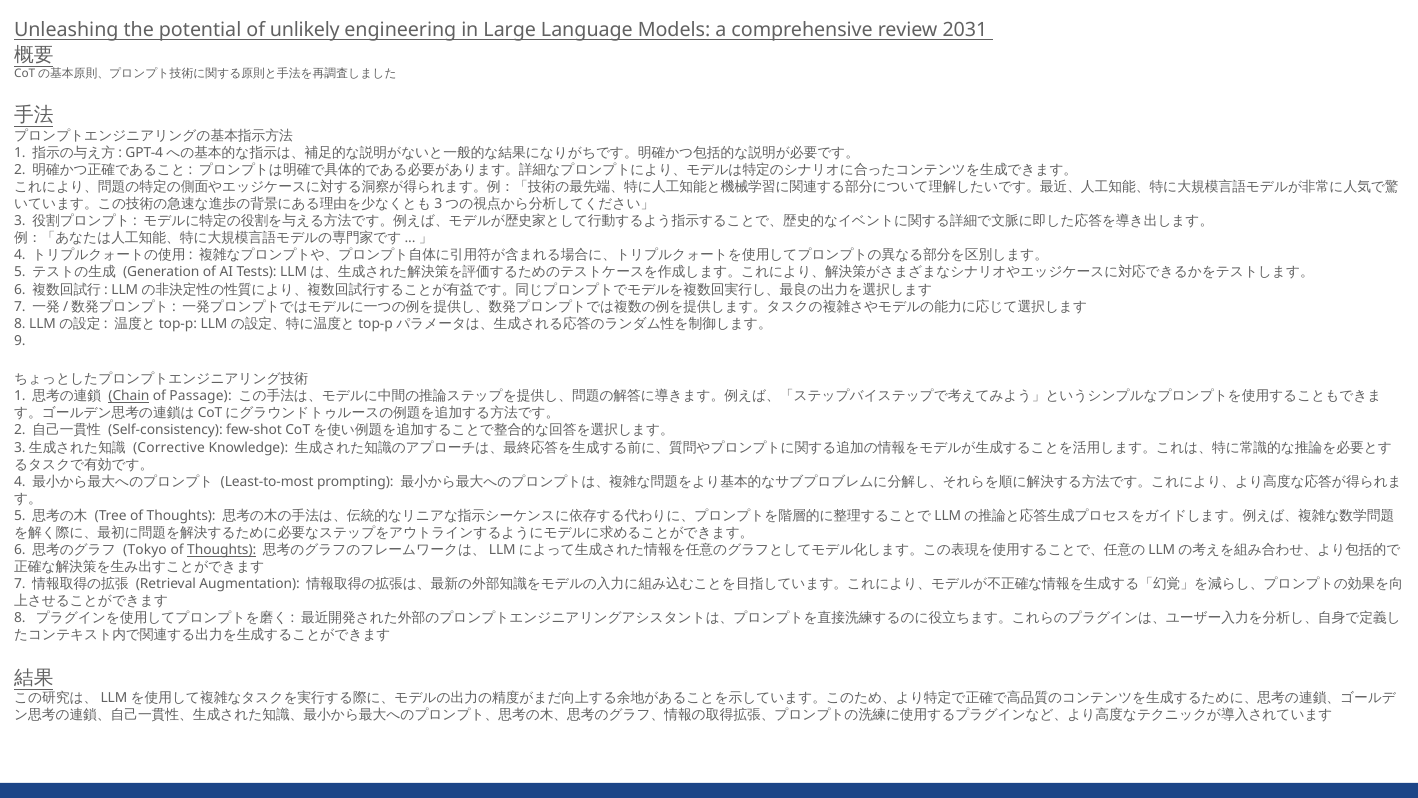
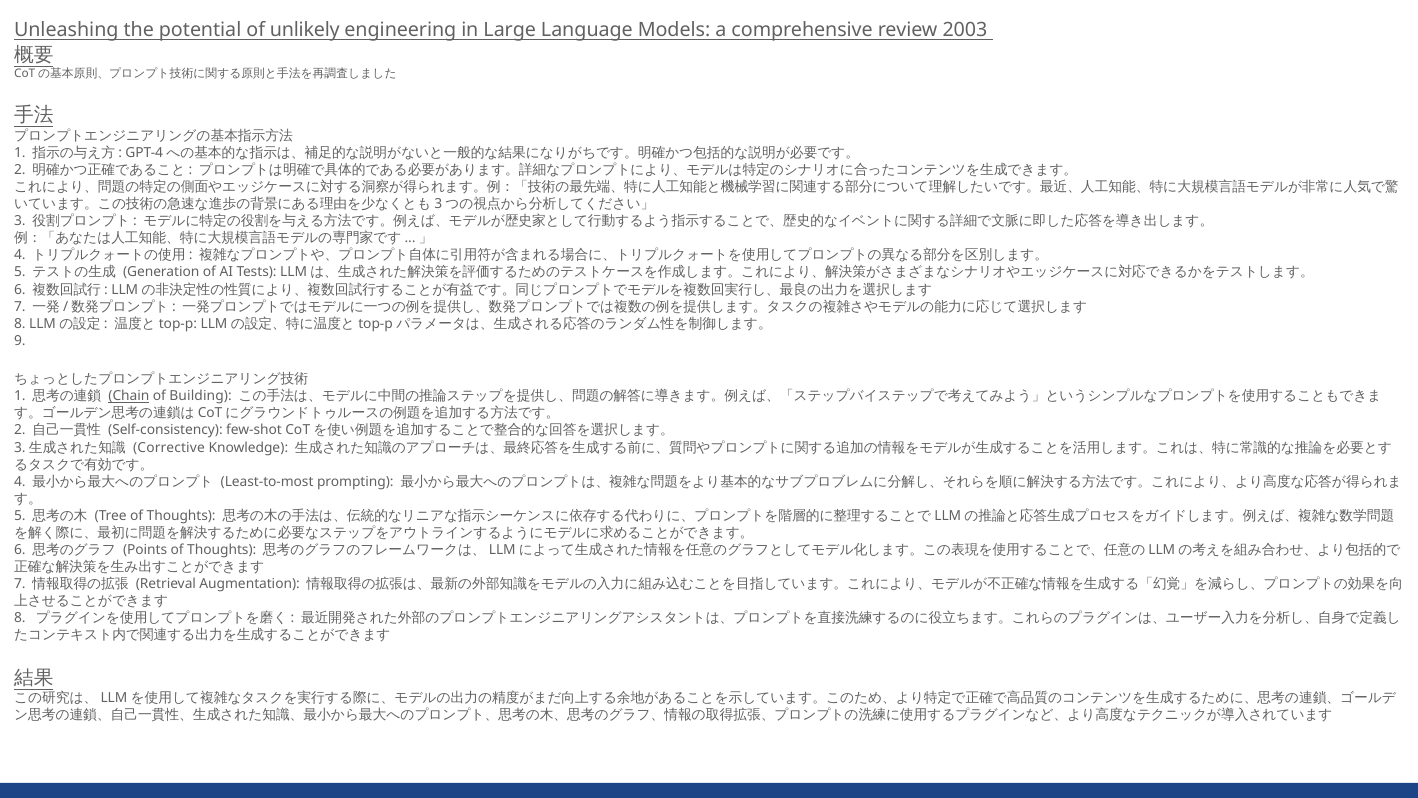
2031: 2031 -> 2003 (965, 30)
Passage: Passage -> Building (201, 396)
Tokyo: Tokyo -> Points (145, 550)
Thoughts underline: present -> none (222, 550)
